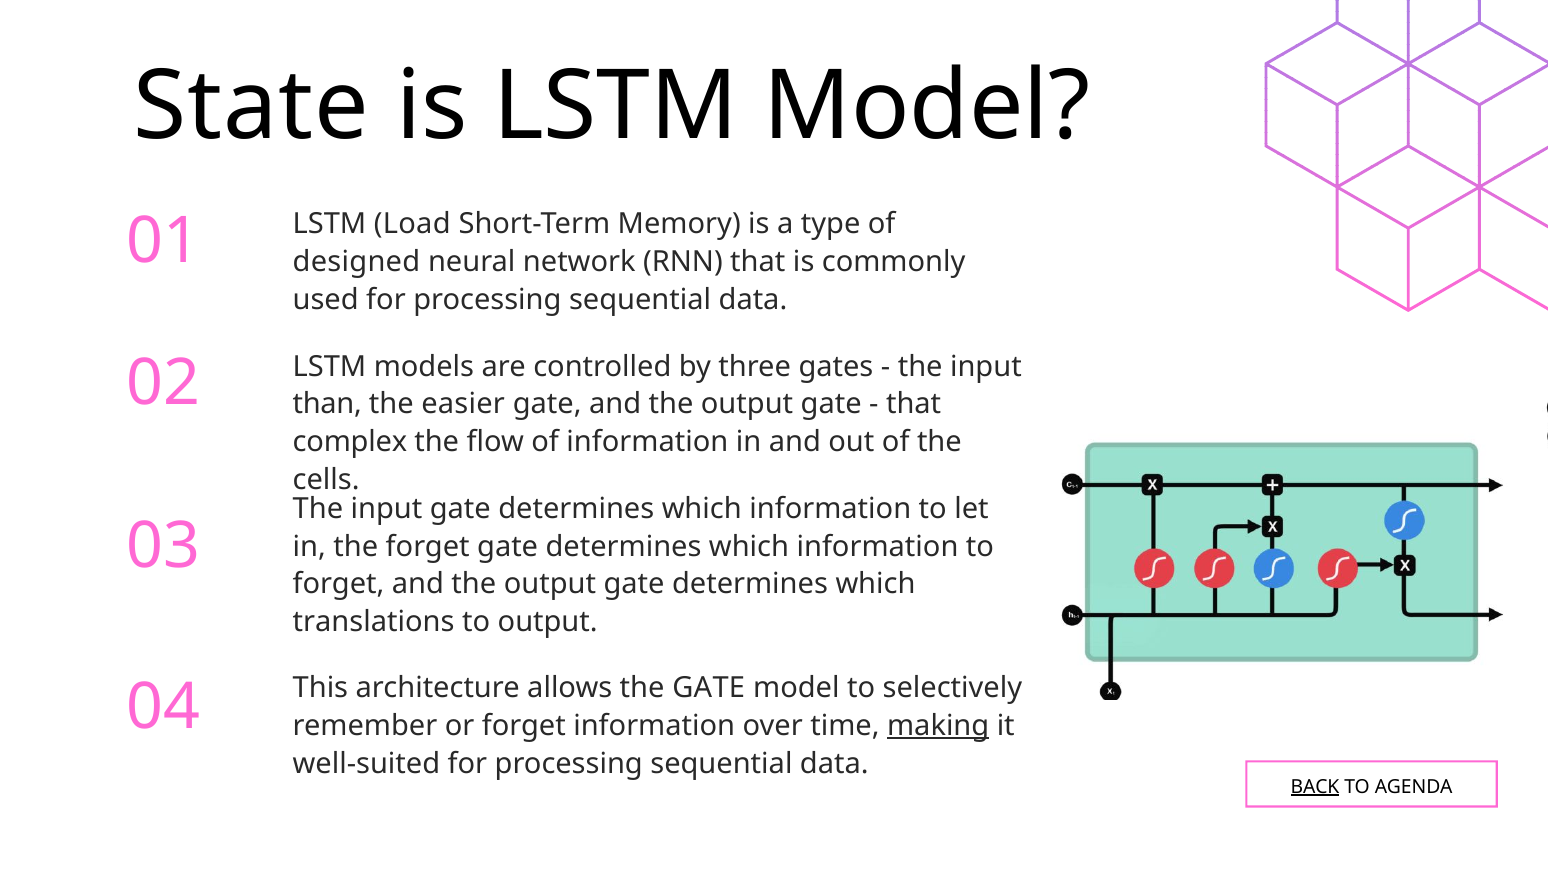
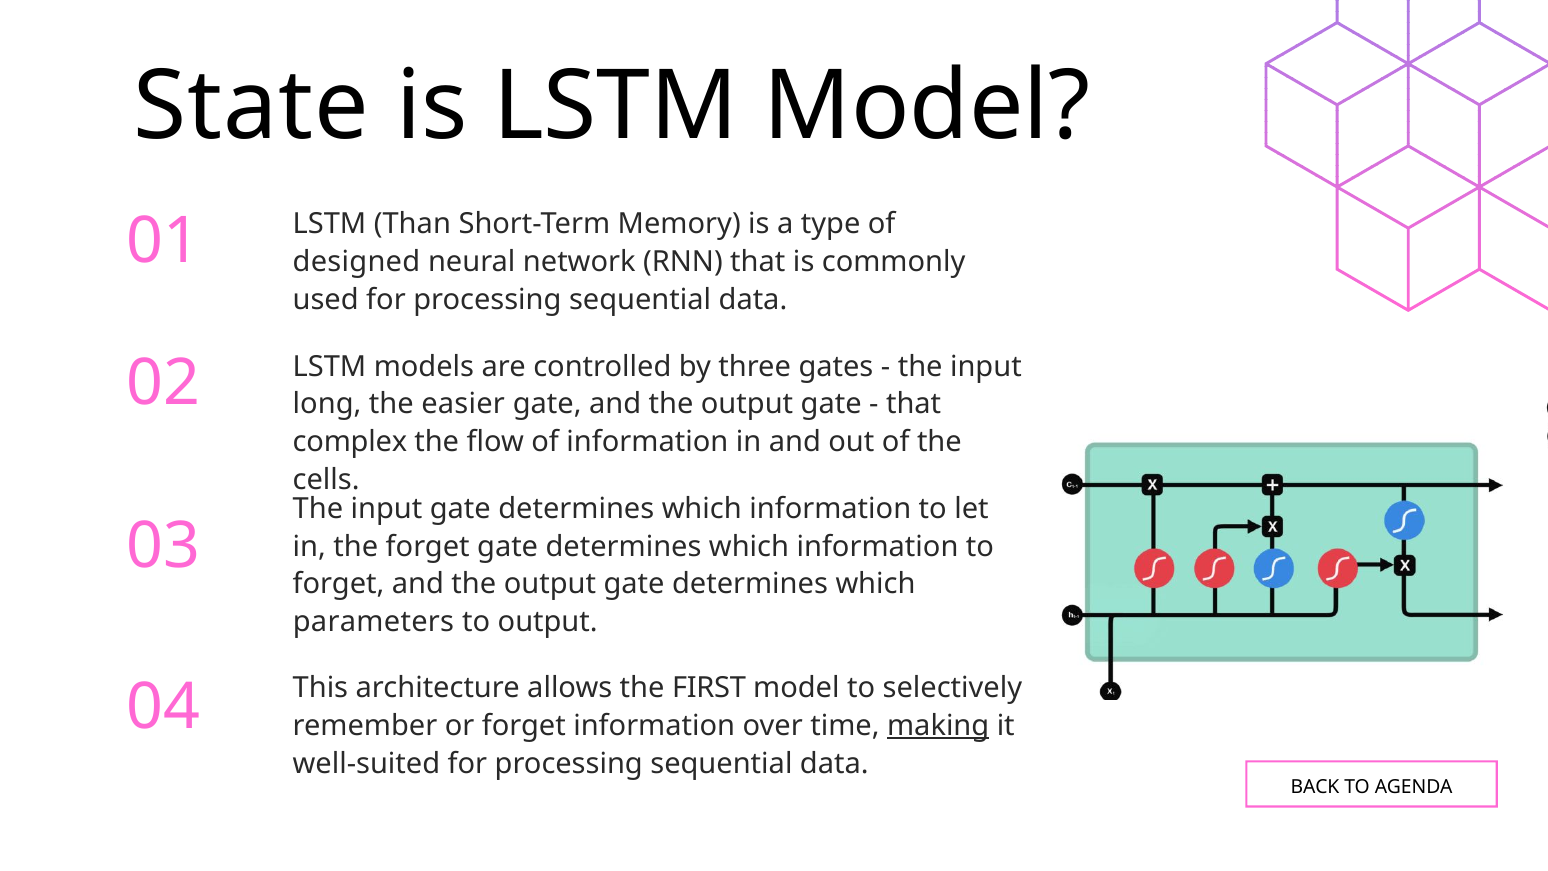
Load: Load -> Than (412, 224)
than: than -> long (327, 404)
translations: translations -> parameters (373, 622)
the GATE: GATE -> FIRST (709, 688)
BACK underline: present -> none (1315, 786)
